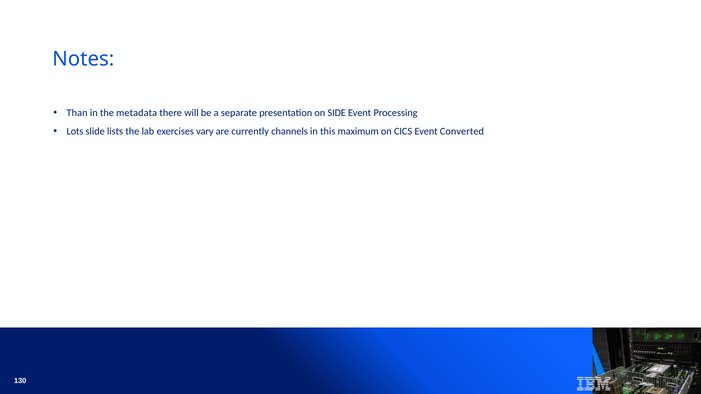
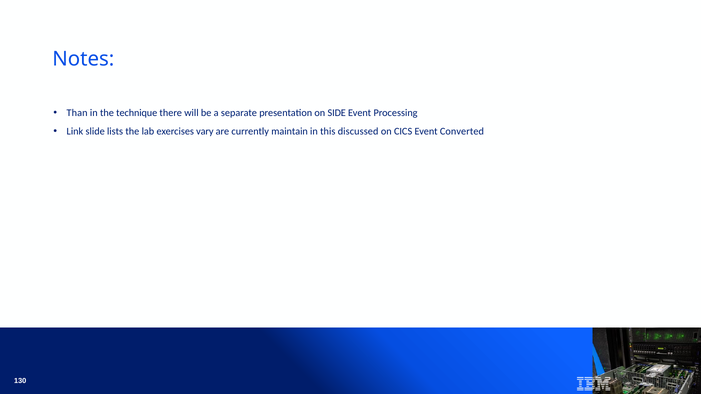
metadata: metadata -> technique (137, 113)
Lots: Lots -> Link (75, 131)
channels: channels -> maintain (290, 131)
maximum: maximum -> discussed (358, 131)
